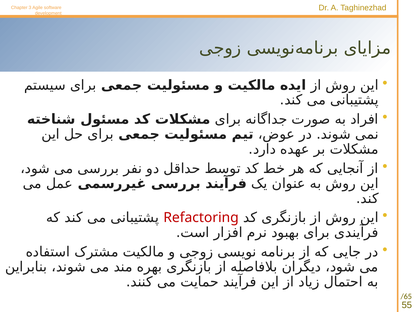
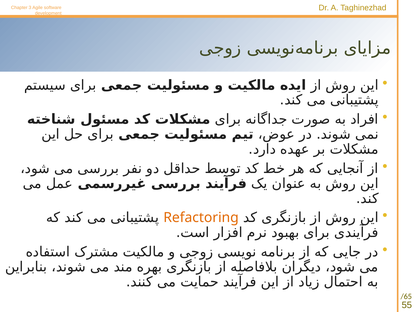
Refactoring colour: red -> orange (201, 218)
